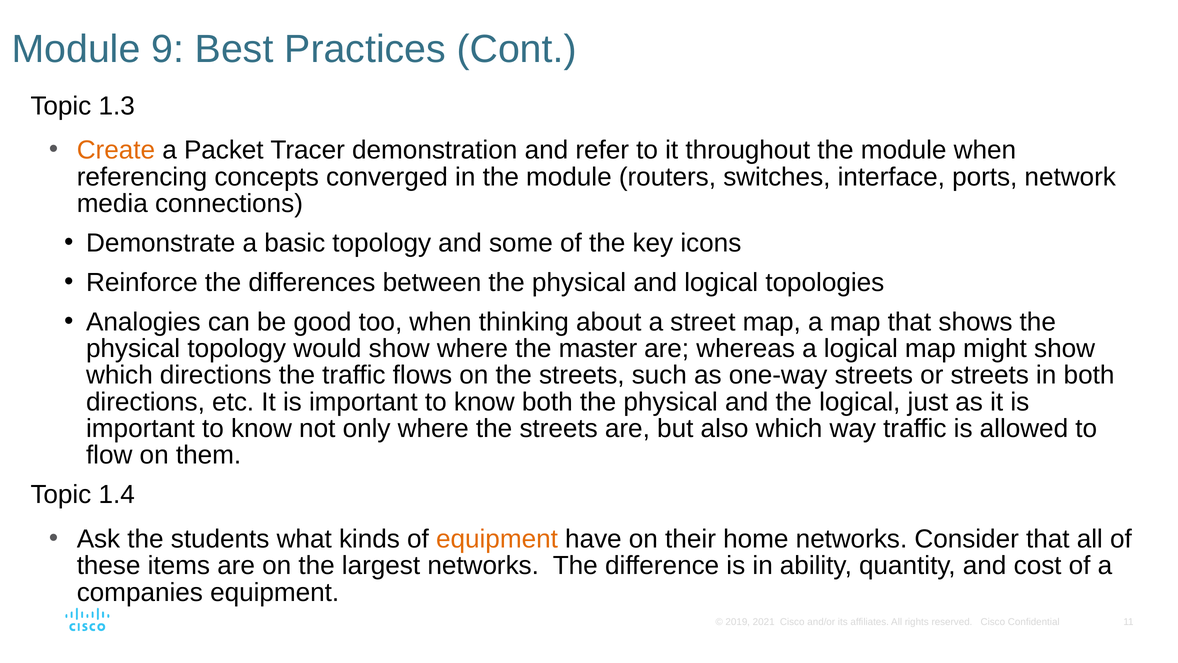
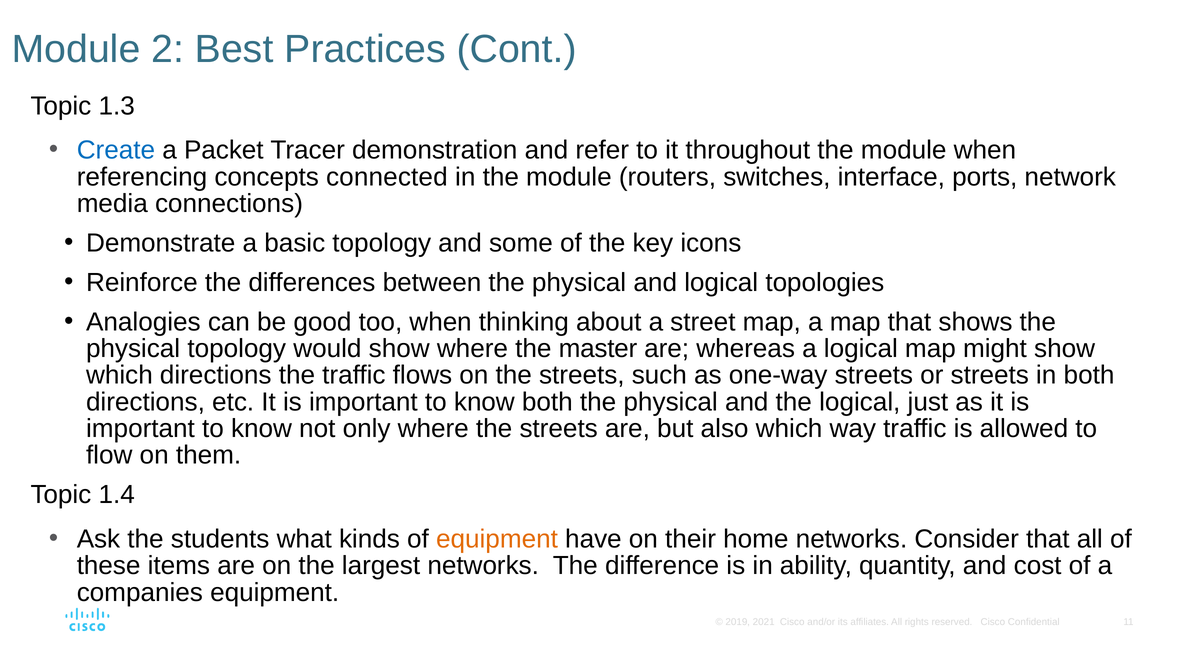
9: 9 -> 2 (168, 49)
Create colour: orange -> blue (116, 150)
converged: converged -> connected (387, 177)
